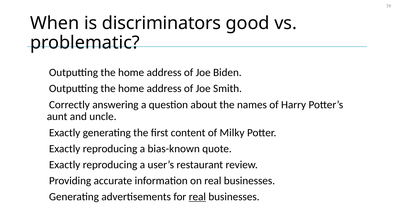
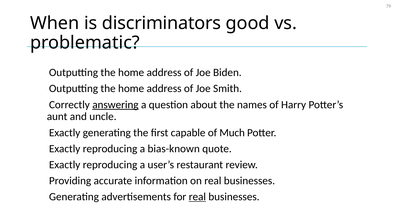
answering underline: none -> present (115, 105)
content: content -> capable (188, 133)
Milky: Milky -> Much (232, 133)
